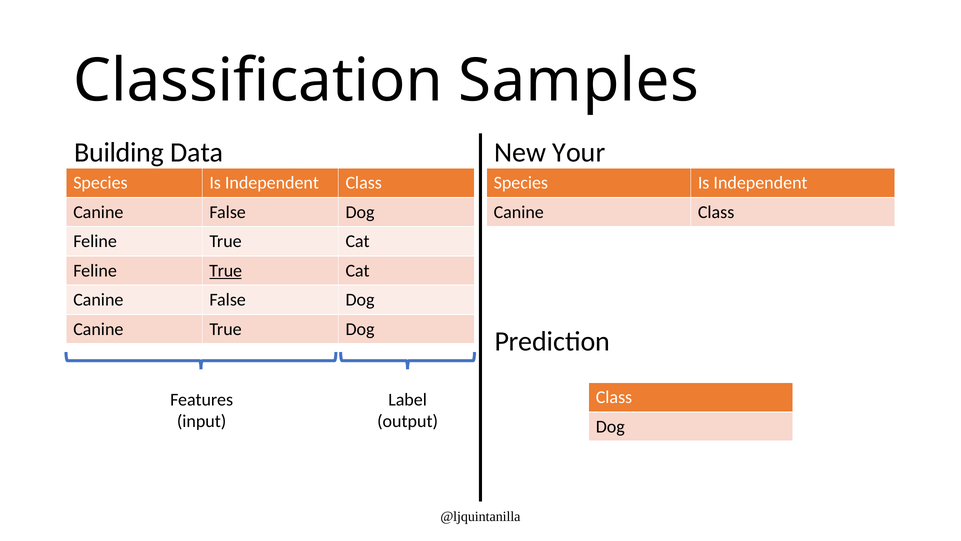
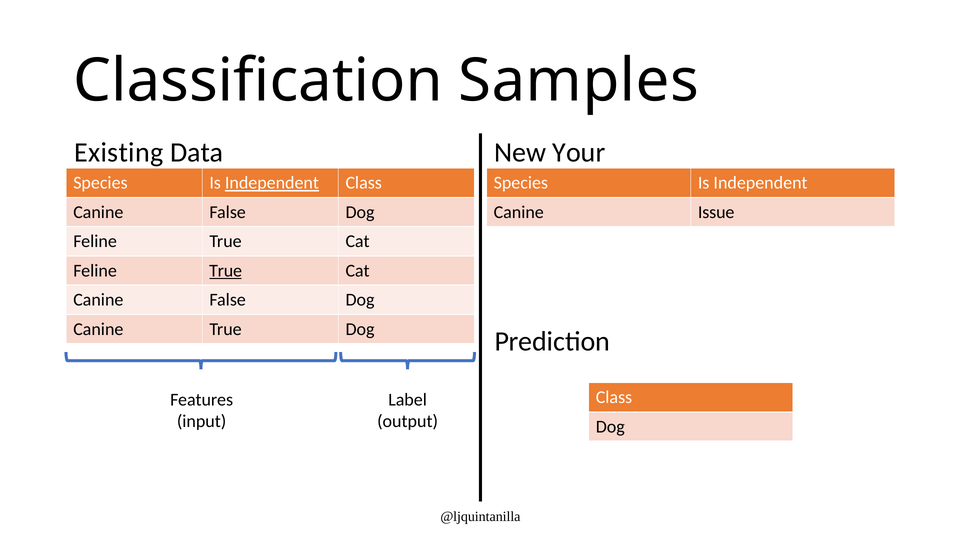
Building: Building -> Existing (119, 152)
Independent underline: none -> present (272, 183)
Canine Class: Class -> Issue (716, 212)
